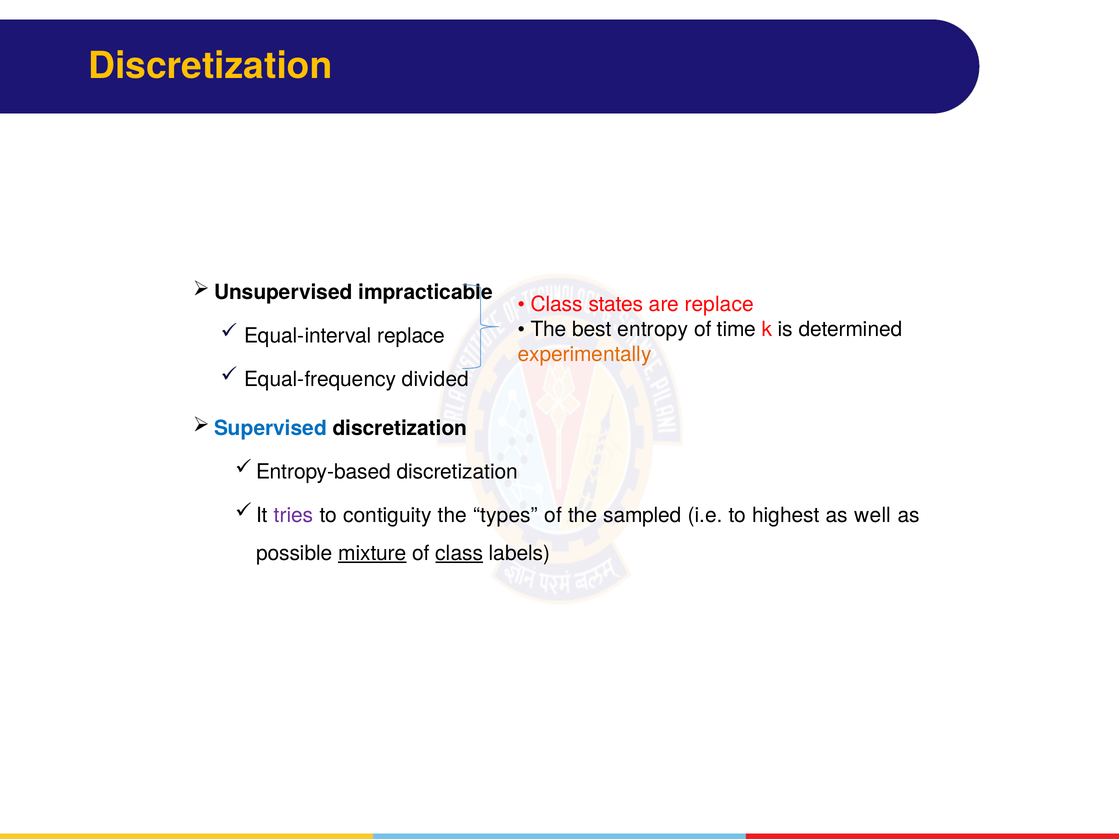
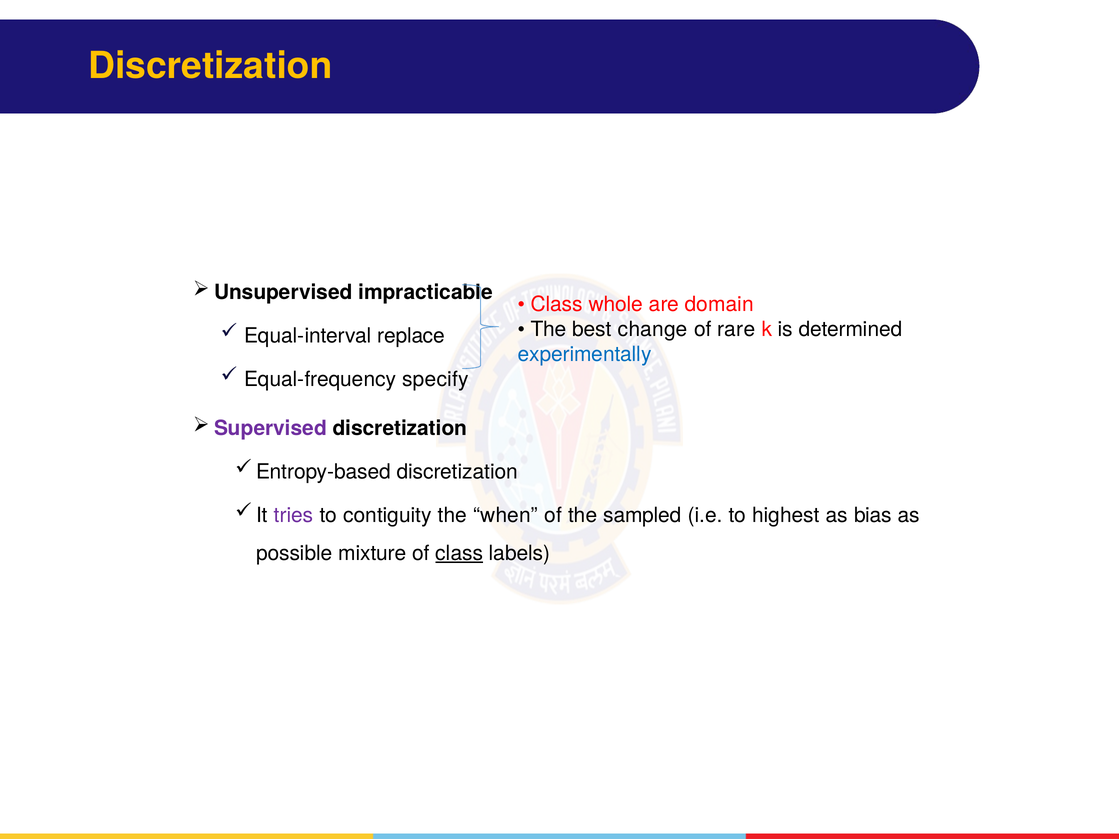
states: states -> whole (616, 304)
are replace: replace -> domain (719, 304)
entropy: entropy -> change (653, 330)
time: time -> rare (736, 330)
experimentally colour: orange -> blue (585, 355)
divided: divided -> specify (435, 379)
Supervised colour: blue -> purple (270, 429)
types: types -> when (506, 516)
well: well -> bias (873, 516)
mixture underline: present -> none (372, 553)
